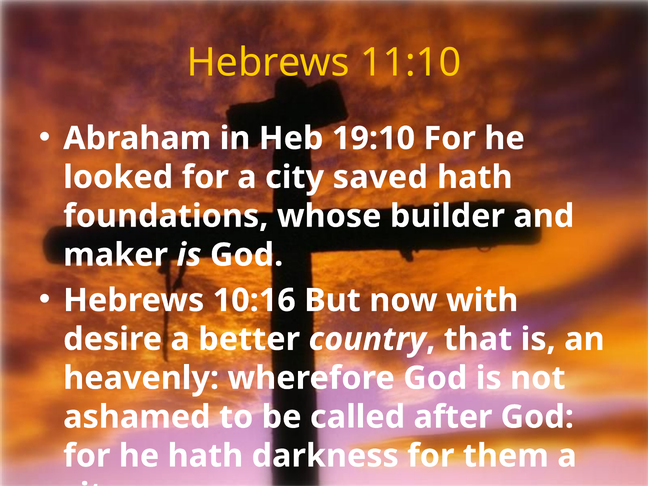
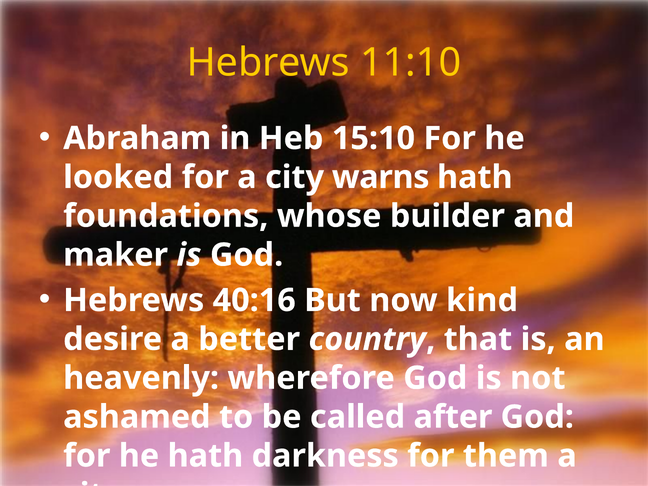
19:10: 19:10 -> 15:10 (373, 138)
saved: saved -> warns (381, 177)
10:16: 10:16 -> 40:16 (254, 300)
with: with -> kind (482, 300)
